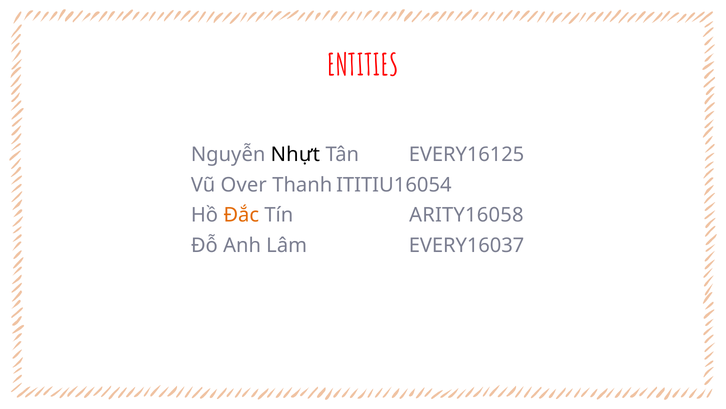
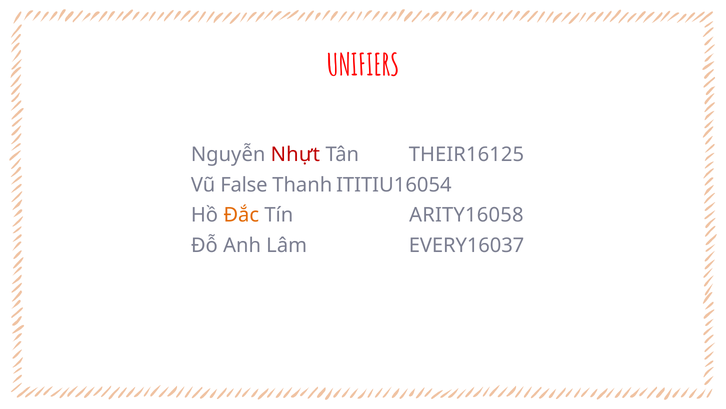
ENTITIES: ENTITIES -> UNIFIERS (363, 66)
Nhựt colour: black -> red (295, 154)
EVERY16125: EVERY16125 -> THEIR16125 (466, 154)
Over: Over -> False (244, 185)
